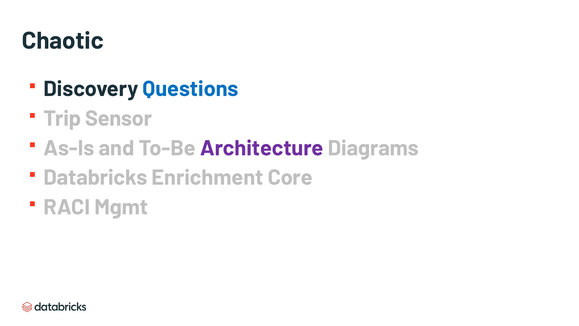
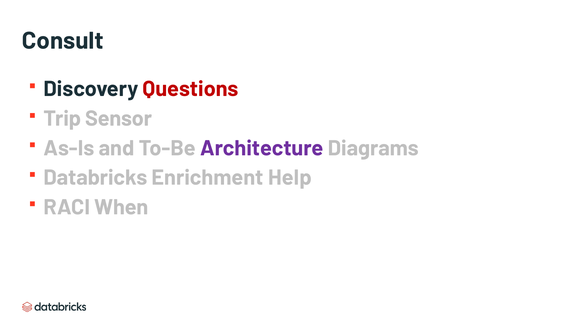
Chaotic: Chaotic -> Consult (63, 41)
Questions colour: blue -> red (191, 89)
Core: Core -> Help (290, 178)
Mgmt: Mgmt -> When (121, 207)
